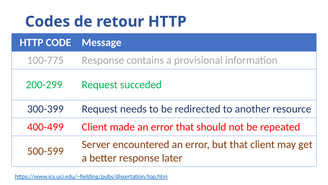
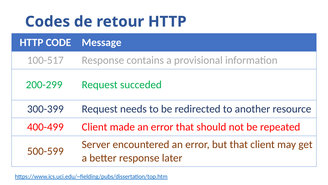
100-775: 100-775 -> 100-517 (45, 60)
